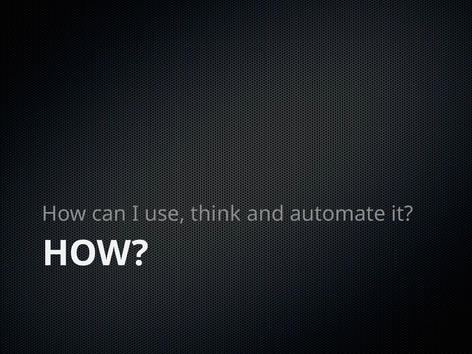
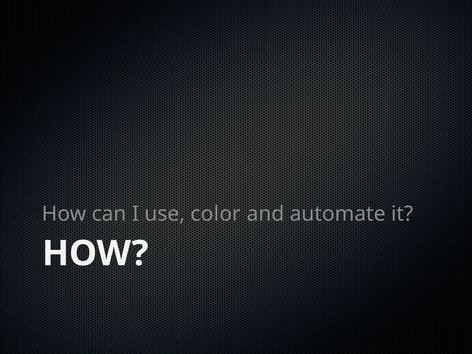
think: think -> color (216, 214)
